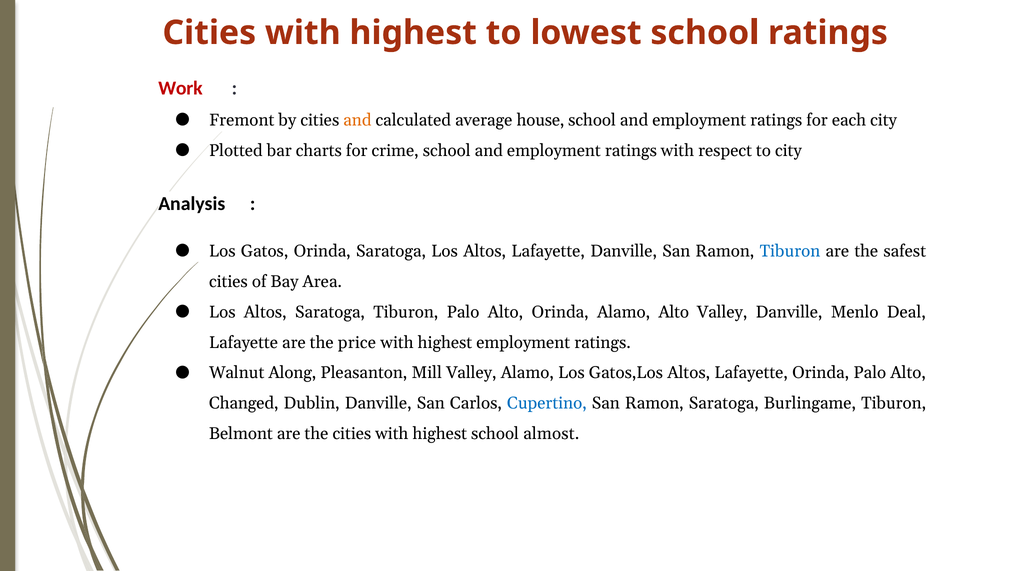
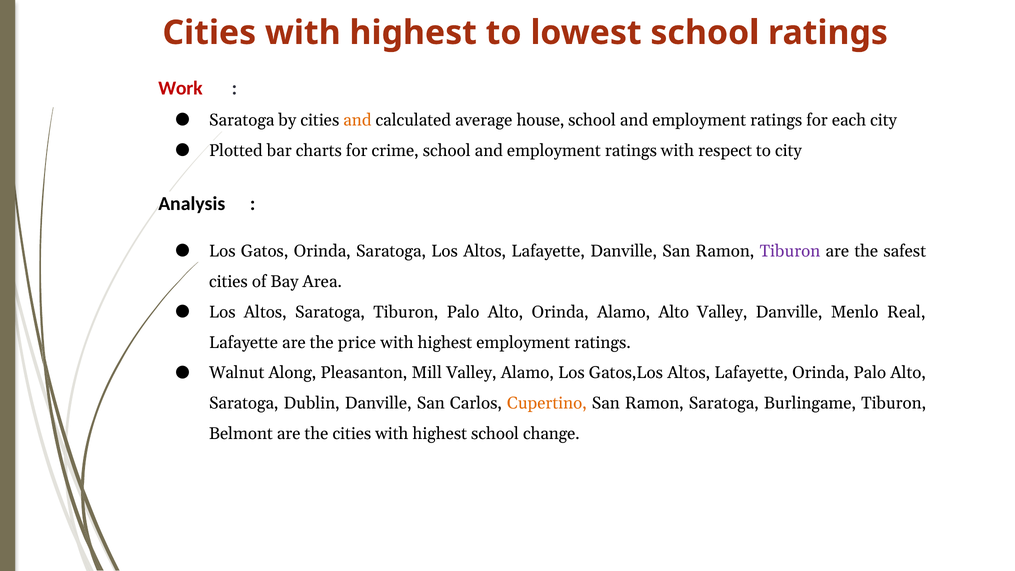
Fremont: Fremont -> Saratoga (242, 120)
Tiburon colour: blue -> purple (790, 251)
Deal: Deal -> Real (906, 312)
Changed: Changed -> Saratoga (244, 403)
Cupertino colour: blue -> orange (547, 403)
almost: almost -> change (551, 434)
